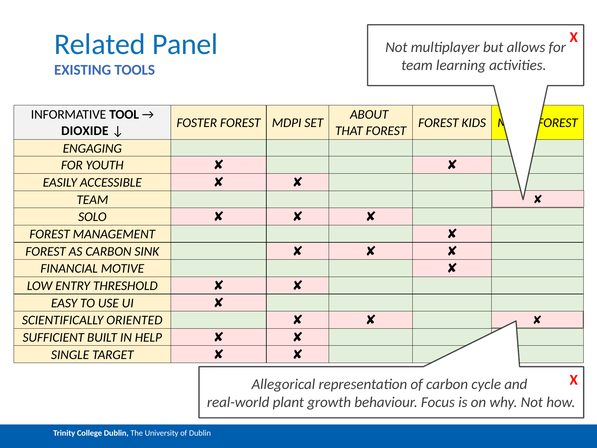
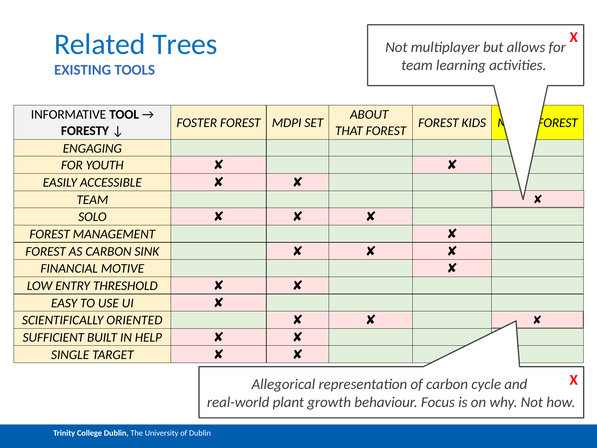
Panel: Panel -> Trees (185, 44)
DIOXIDE: DIOXIDE -> FORESTY (85, 131)
